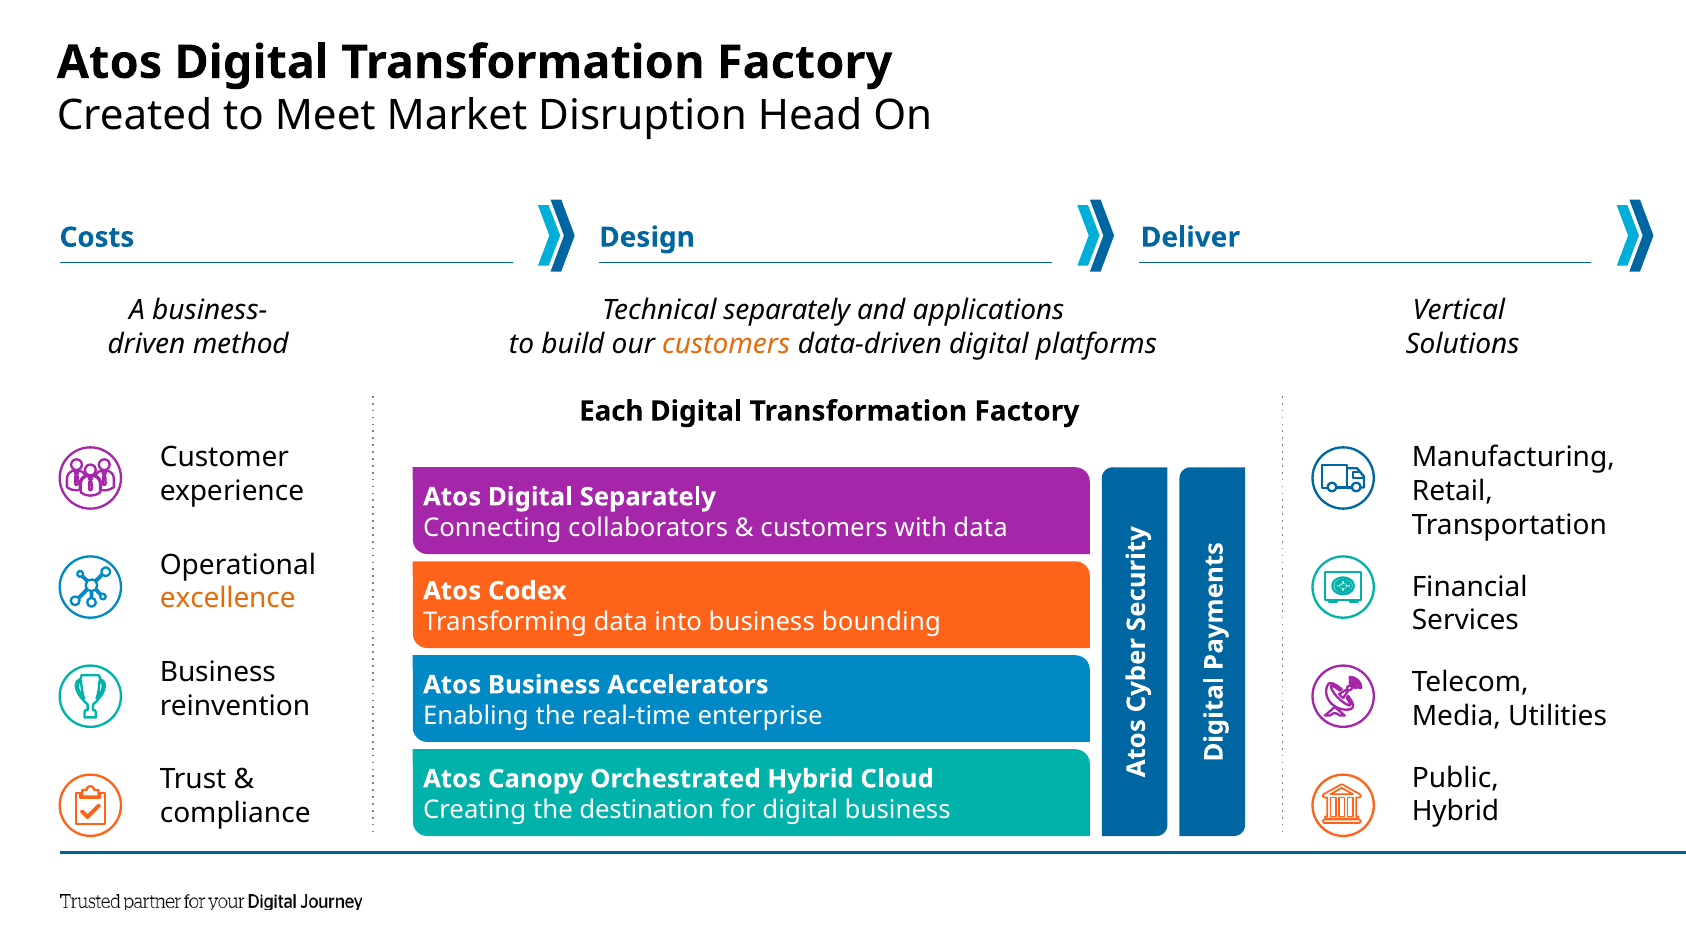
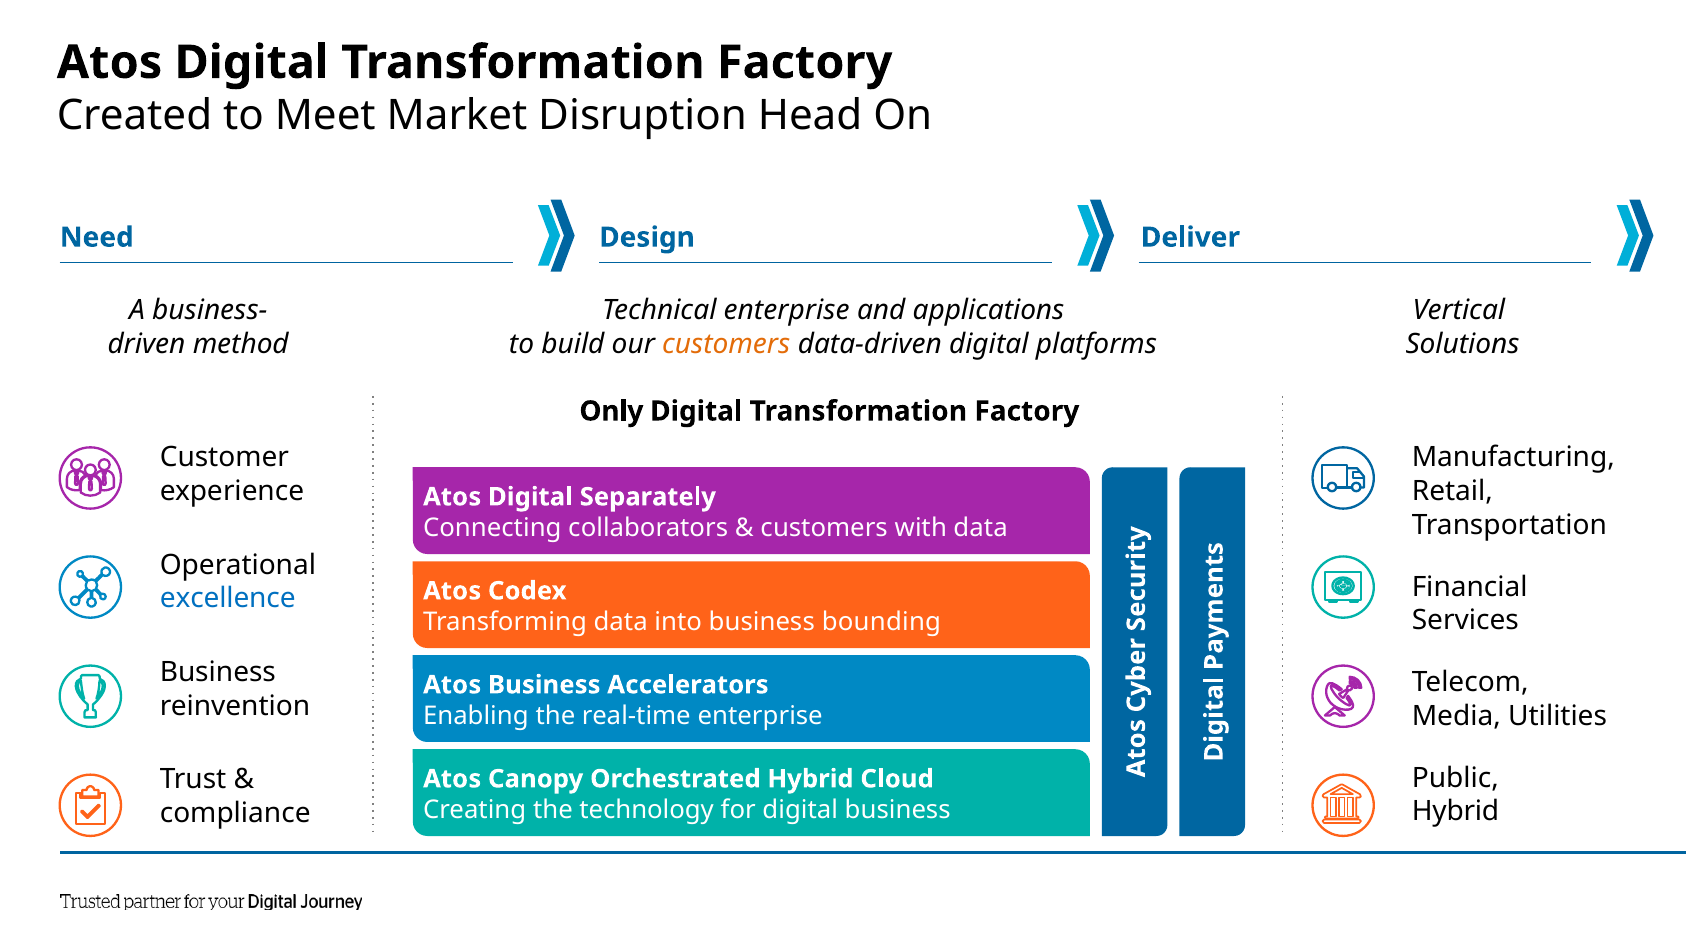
Costs: Costs -> Need (97, 238)
Technical separately: separately -> enterprise (787, 310)
Each: Each -> Only (611, 411)
excellence colour: orange -> blue (228, 599)
destination: destination -> technology (647, 810)
